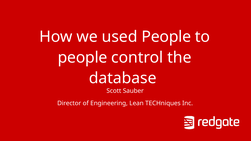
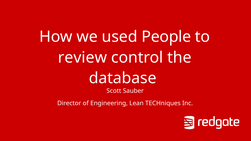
people: people -> review (82, 58)
